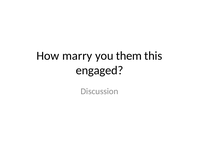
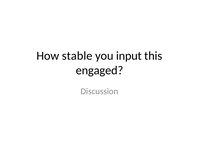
marry: marry -> stable (77, 56)
them: them -> input (129, 56)
